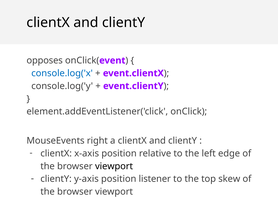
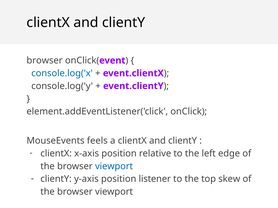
opposes: opposes -> browser (45, 61)
right: right -> feels (97, 141)
viewport colour: black -> blue (114, 167)
